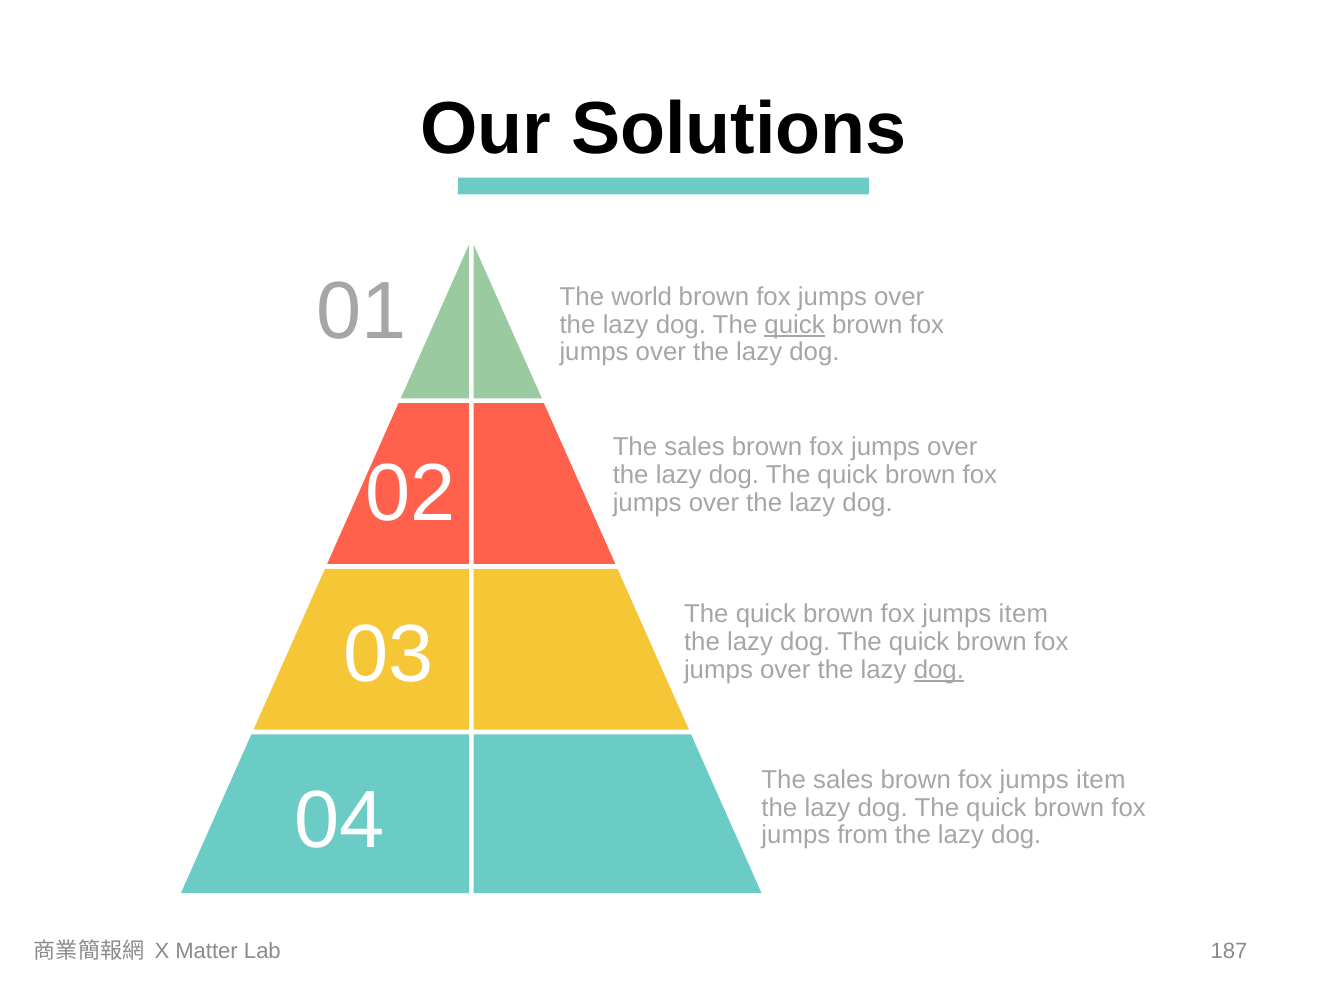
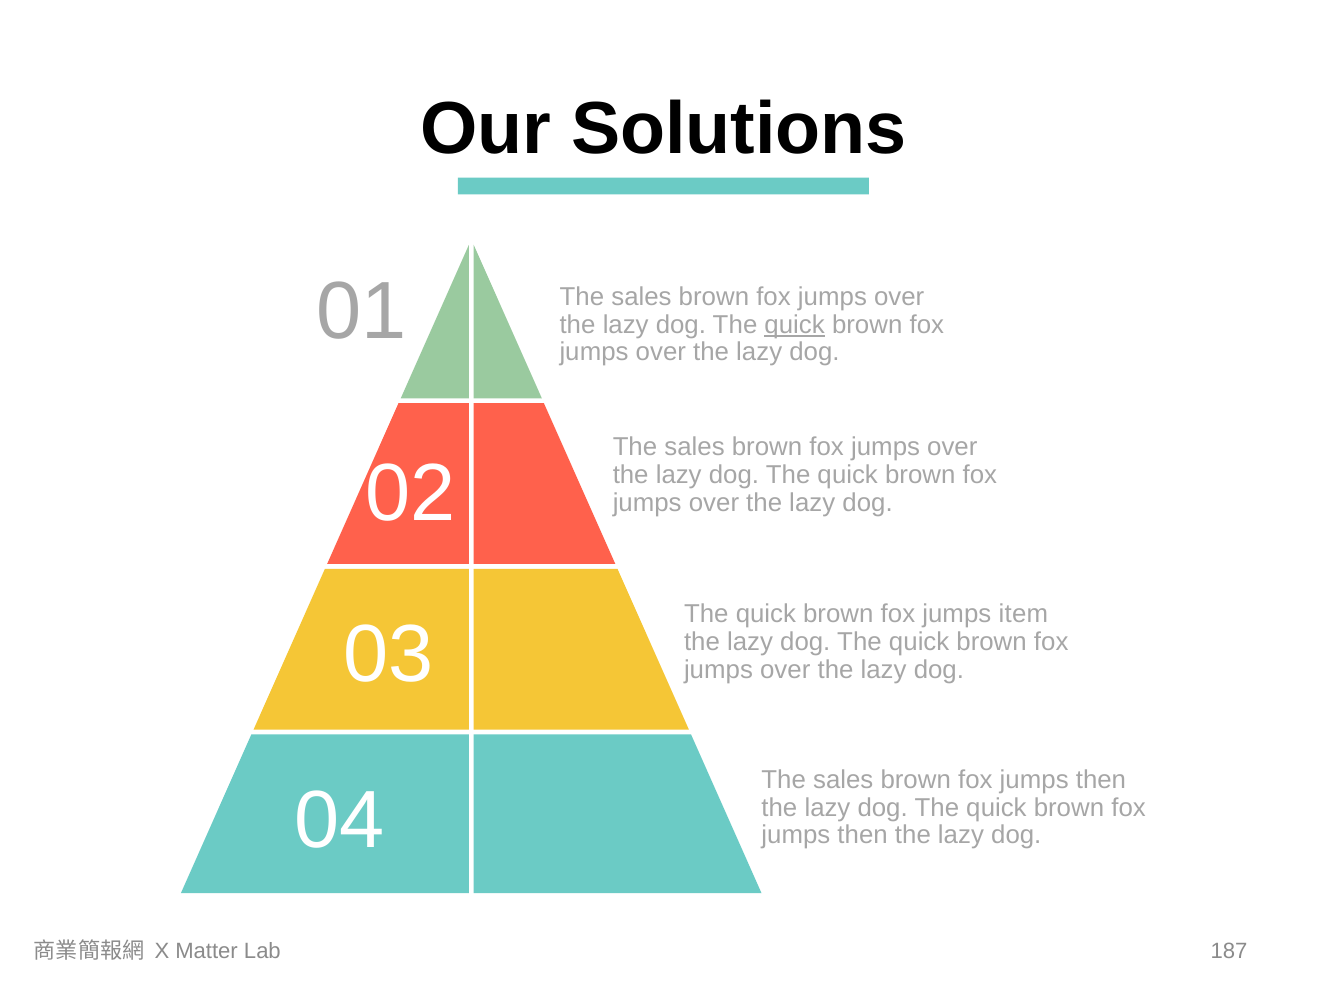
world: world -> sales (641, 297)
dog underline: present -> none (939, 669)
item: item -> then (1101, 779)
from: from -> then (863, 835)
